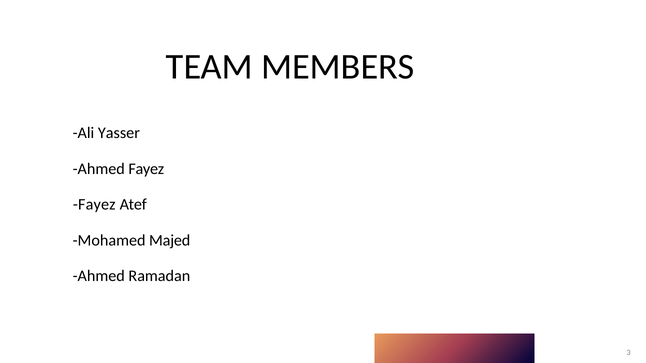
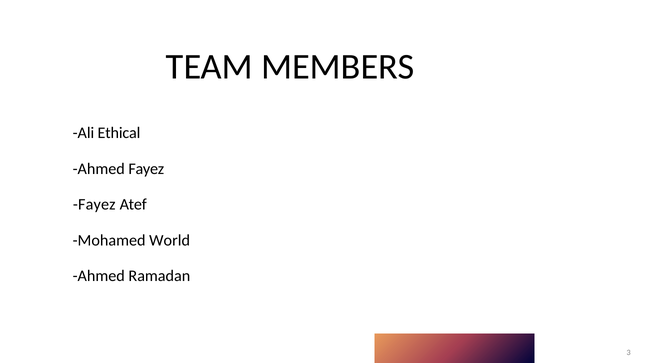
Yasser: Yasser -> Ethical (119, 133)
Majed: Majed -> World (170, 241)
